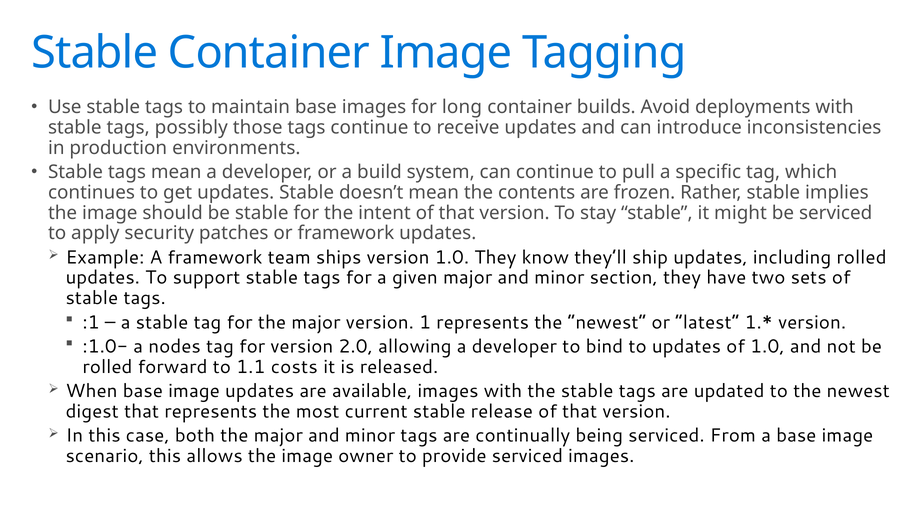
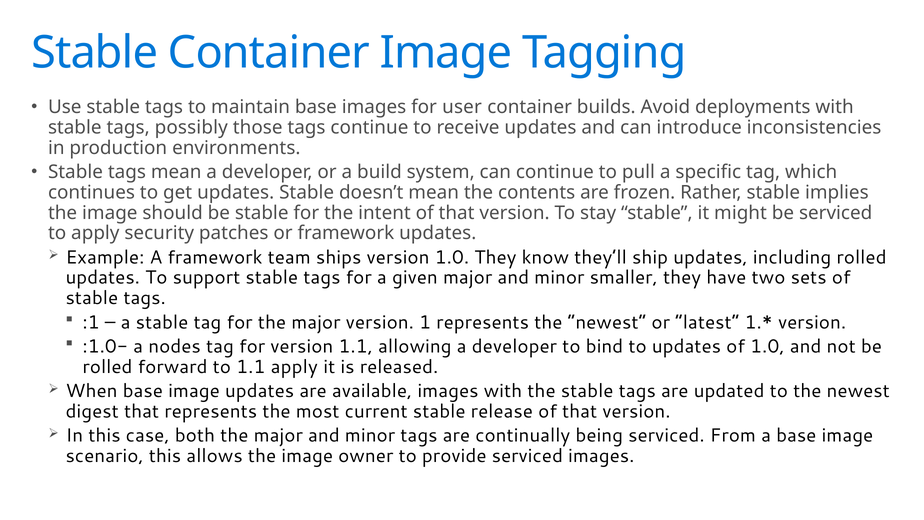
long: long -> user (462, 107)
section: section -> smaller (624, 278)
version 2.0: 2.0 -> 1.1 (356, 346)
1.1 costs: costs -> apply (294, 367)
